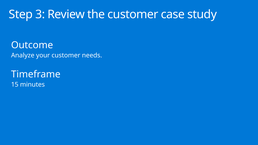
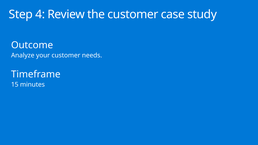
3: 3 -> 4 (40, 14)
